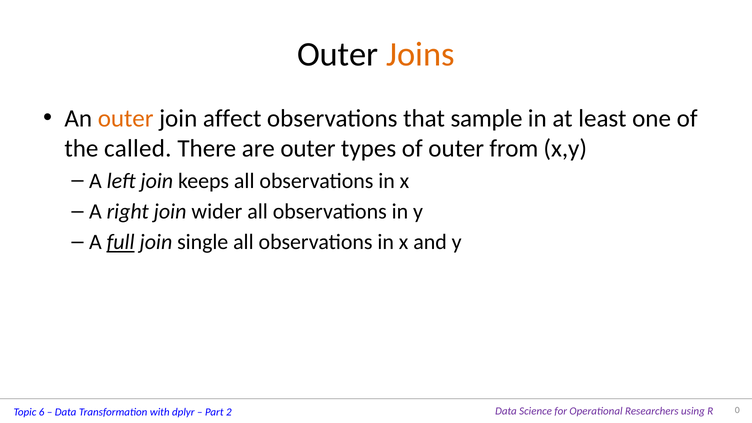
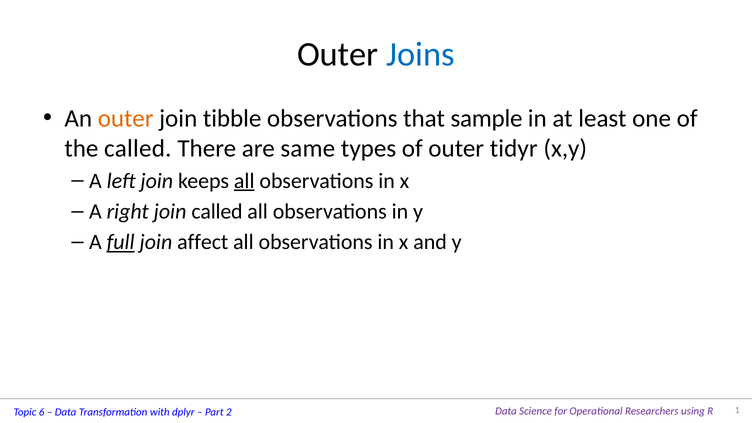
Joins colour: orange -> blue (420, 55)
affect: affect -> tibble (232, 118)
are outer: outer -> same (308, 148)
from: from -> tidyr (514, 148)
all underline: none -> present (244, 181)
join wider: wider -> called (217, 212)
single: single -> affect (203, 242)
0: 0 -> 1 (737, 410)
